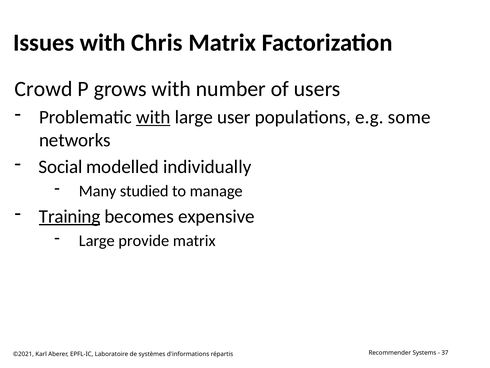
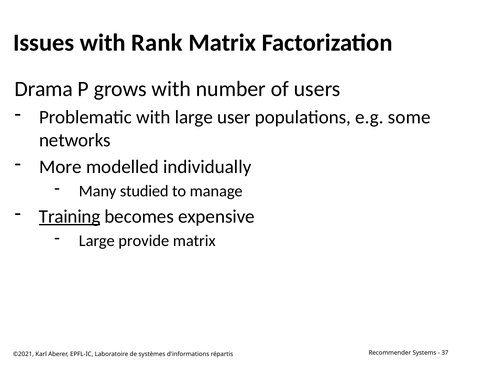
Chris: Chris -> Rank (157, 43)
Crowd: Crowd -> Drama (44, 89)
with underline: present -> none (153, 117)
Social: Social -> More (60, 167)
